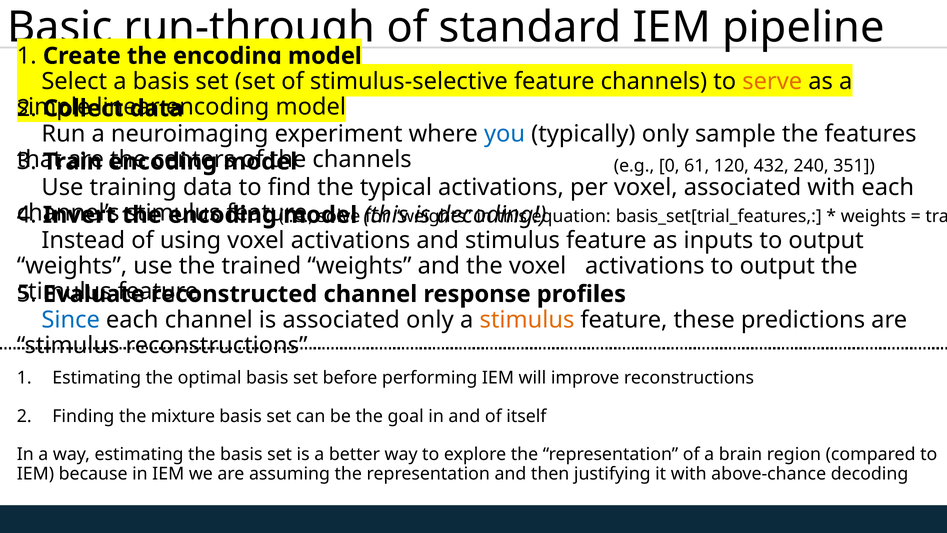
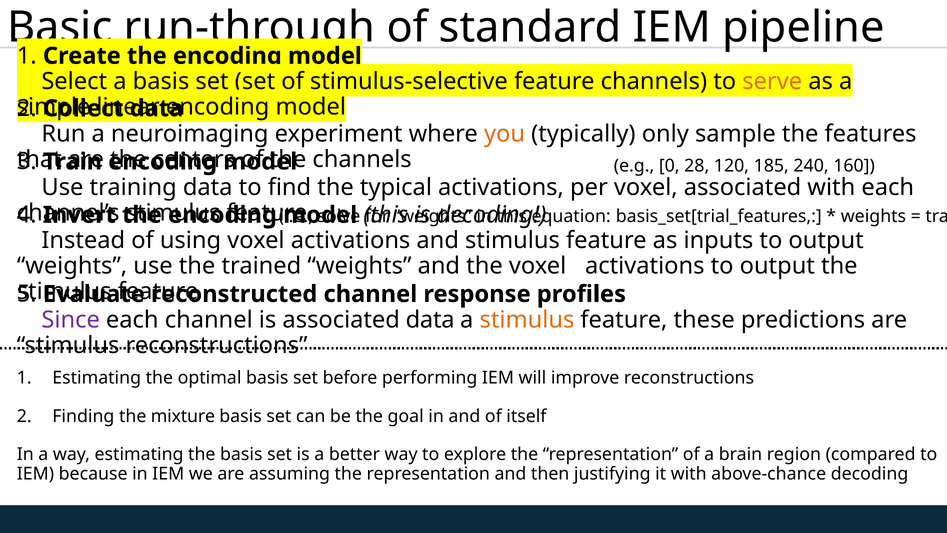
you colour: blue -> orange (505, 134)
61: 61 -> 28 (697, 166)
432: 432 -> 185 (771, 166)
351: 351 -> 160 (854, 166)
Since colour: blue -> purple (71, 320)
associated only: only -> data (430, 320)
